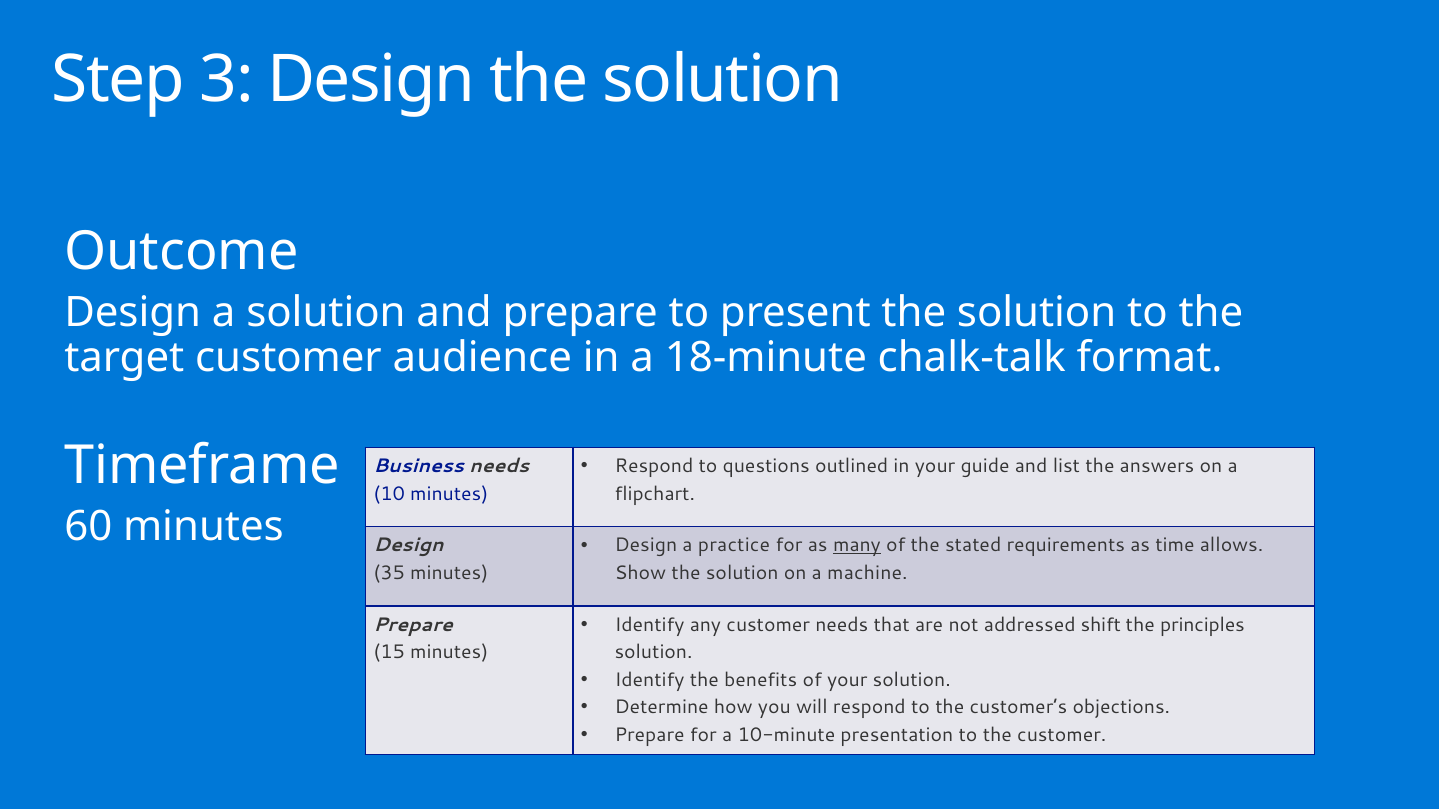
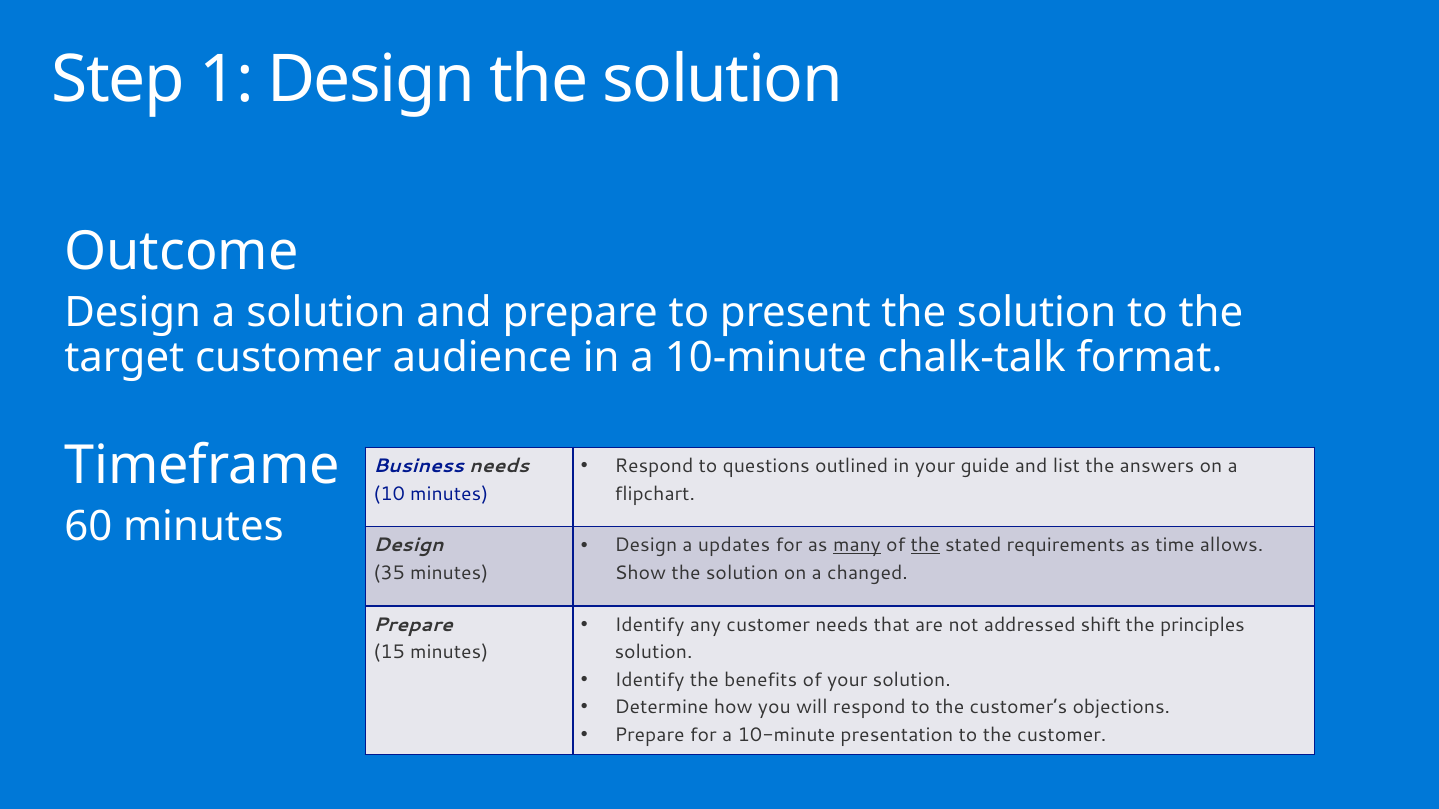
3: 3 -> 1 (227, 80)
in a 18-minute: 18-minute -> 10-minute (766, 358)
practice: practice -> updates (734, 546)
the underline: none -> present (925, 546)
machine: machine -> changed (867, 573)
